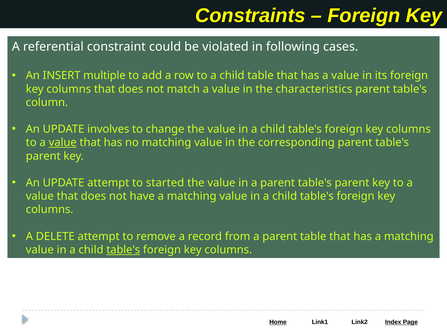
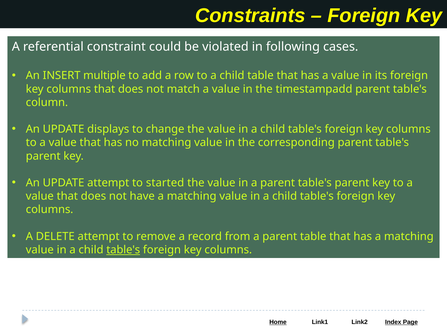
characteristics: characteristics -> timestampadd (314, 89)
involves: involves -> displays (108, 129)
value underline: present -> none (63, 143)
